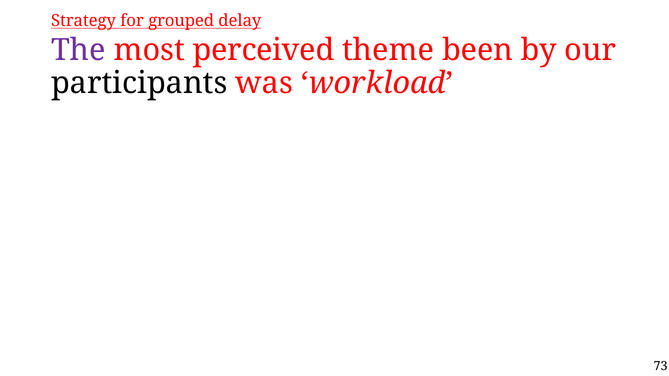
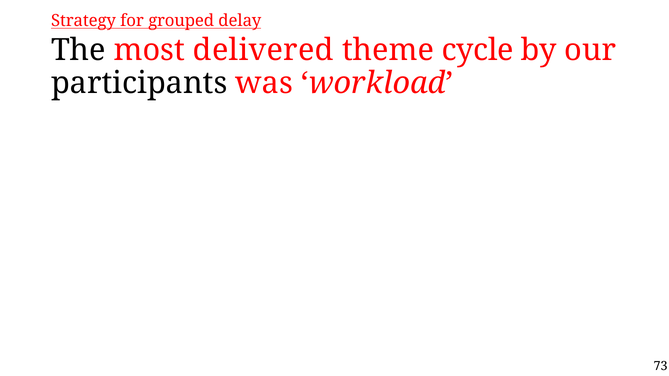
The colour: purple -> black (78, 50)
perceived: perceived -> delivered (263, 50)
been: been -> cycle (478, 50)
